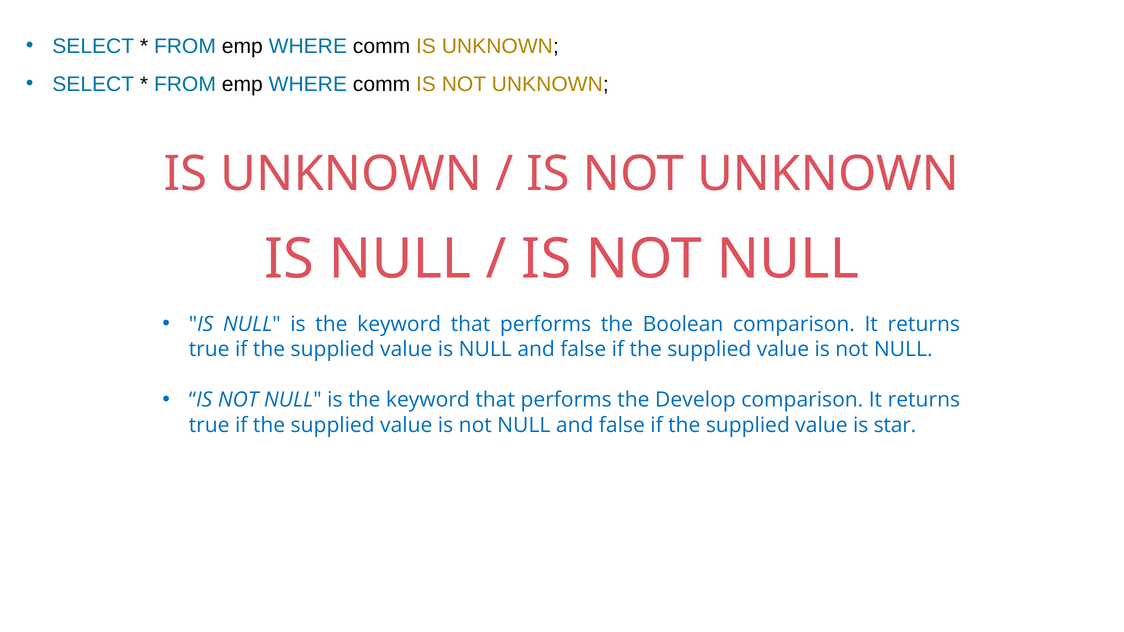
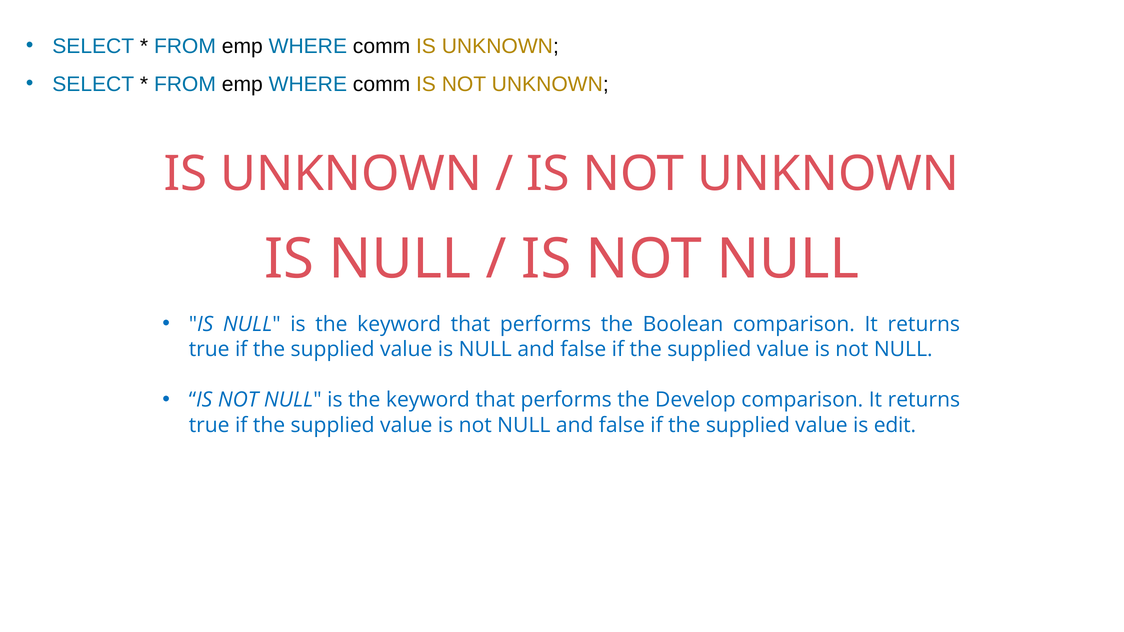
star: star -> edit (895, 425)
